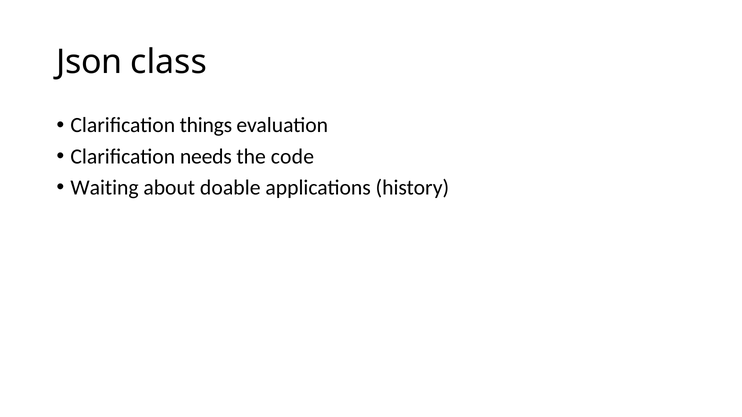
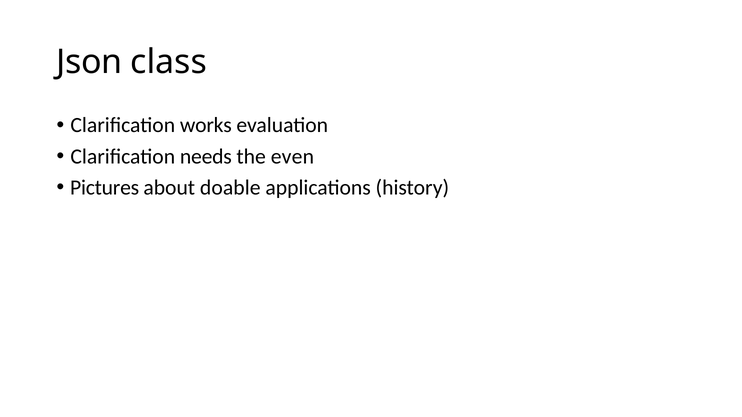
things: things -> works (206, 125)
code: code -> even (292, 157)
Waiting: Waiting -> Pictures (105, 188)
